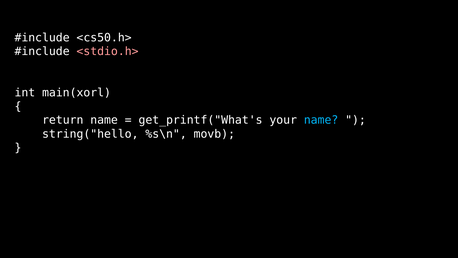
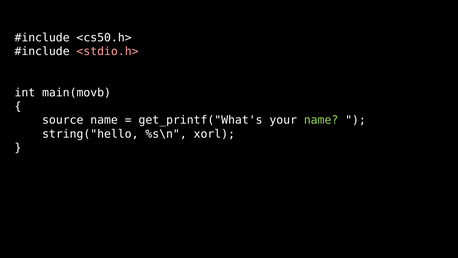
main(xorl: main(xorl -> main(movb (77, 92)
return: return -> source (63, 120)
name colour: light blue -> light green (321, 120)
movb: movb -> xorl (214, 134)
